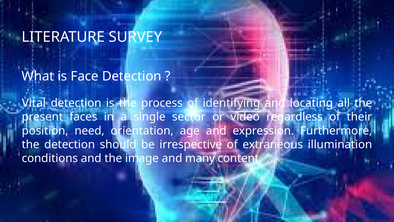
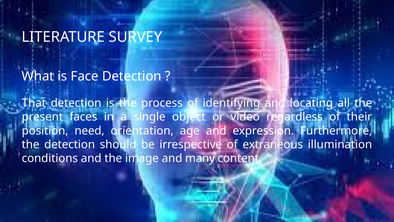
Vital: Vital -> That (34, 103)
sector: sector -> object (189, 117)
